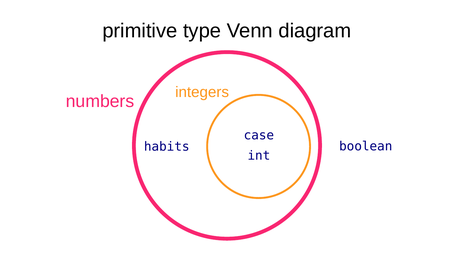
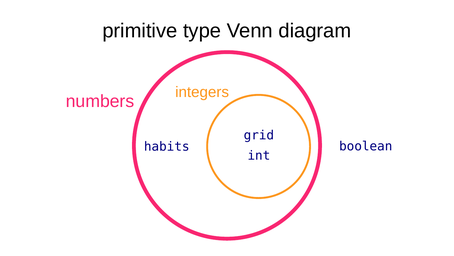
case: case -> grid (259, 135)
